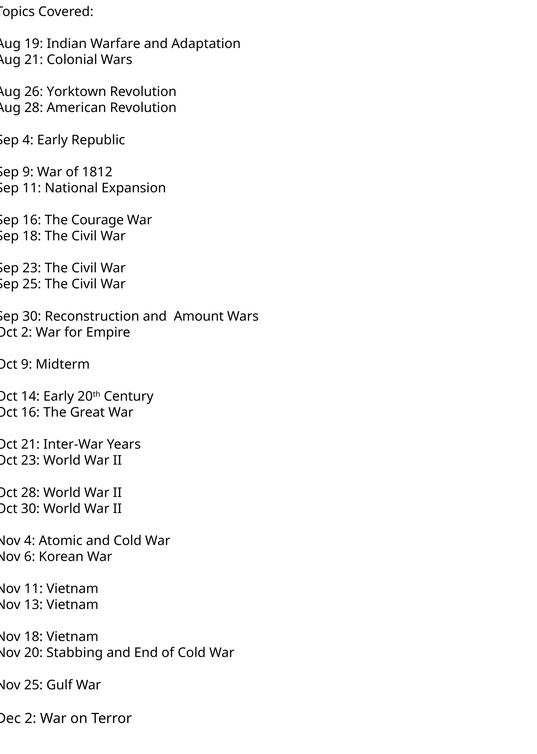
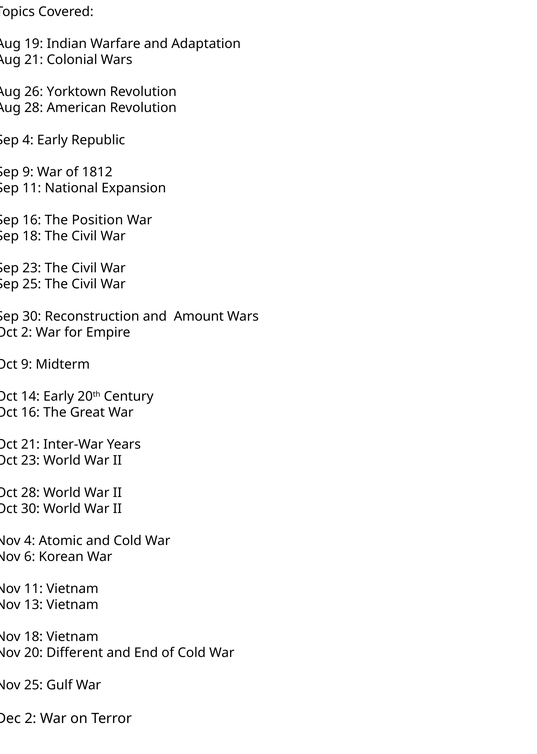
Courage: Courage -> Position (97, 220)
Stabbing: Stabbing -> Different (75, 653)
